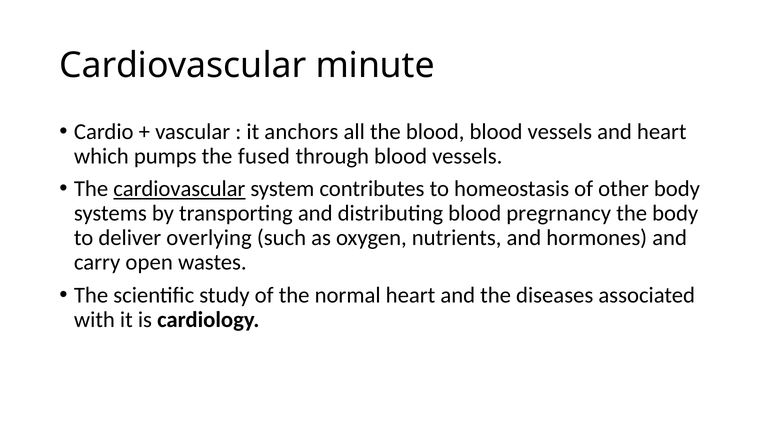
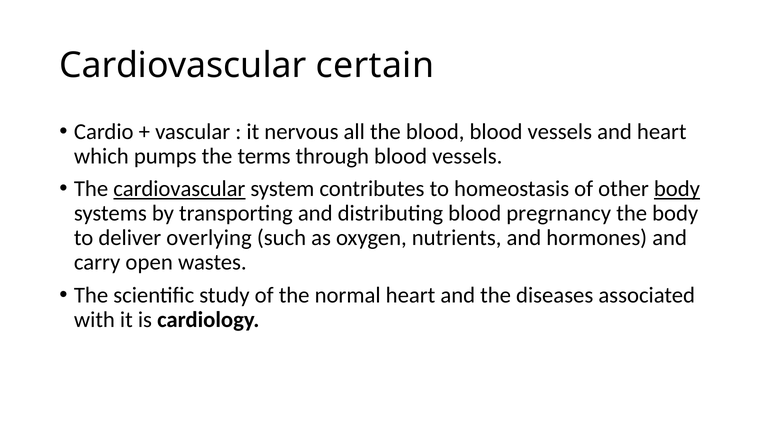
minute: minute -> certain (375, 65)
anchors: anchors -> nervous (301, 132)
fused: fused -> terms (264, 156)
body underline: none -> present (677, 189)
